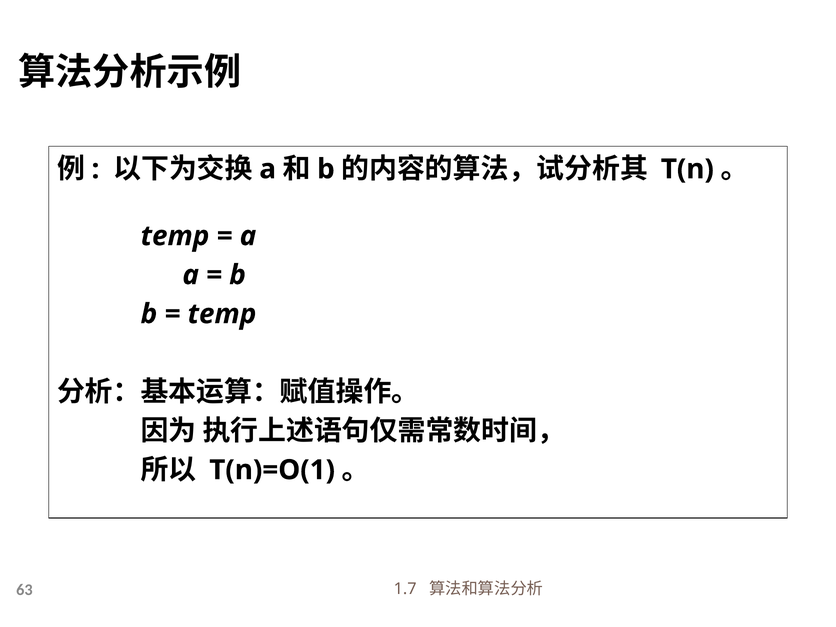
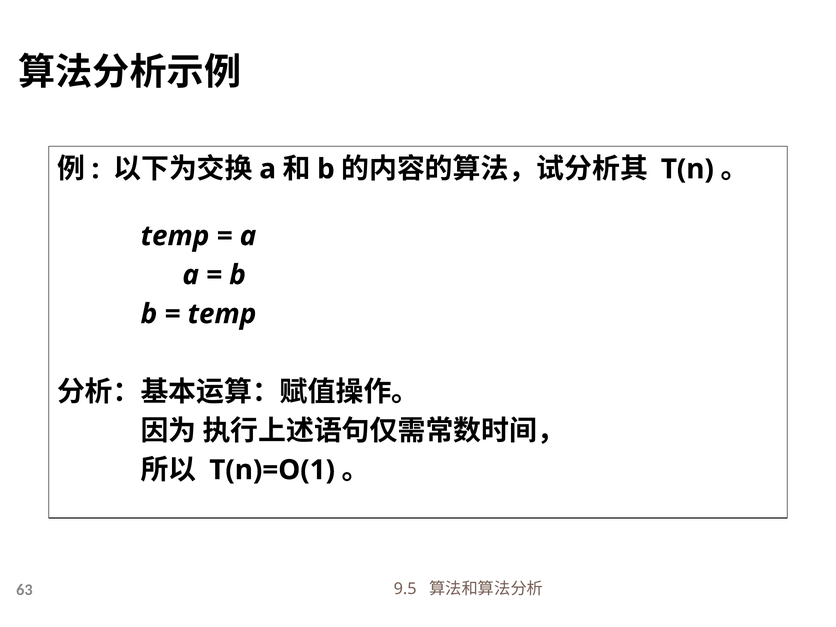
1.7: 1.7 -> 9.5 (405, 589)
